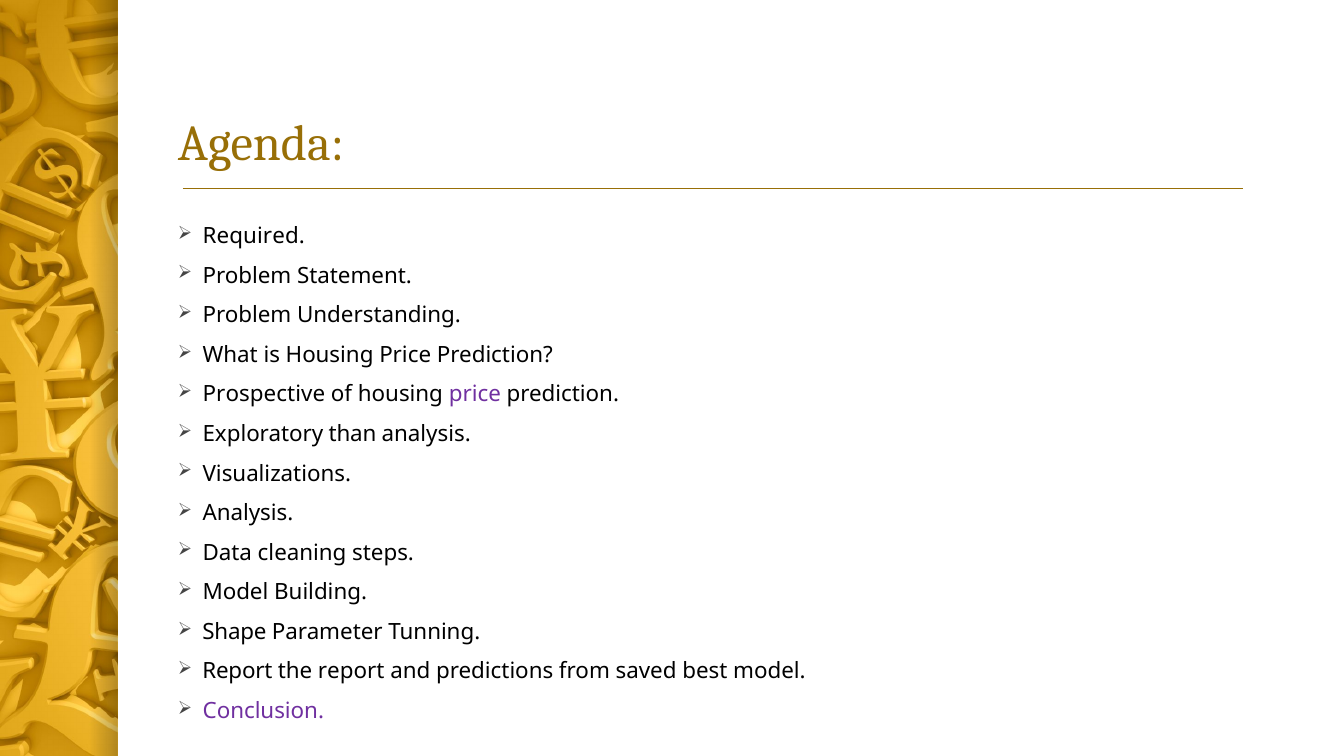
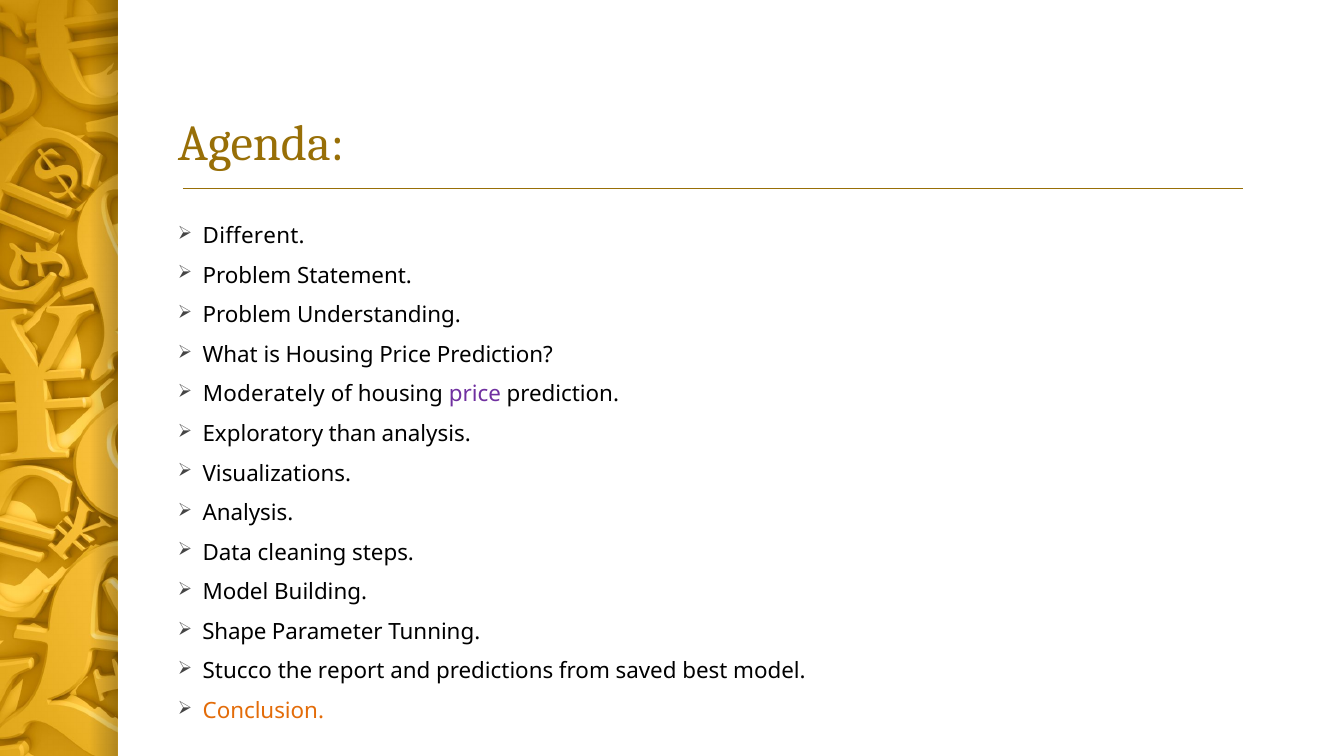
Required: Required -> Different (254, 236)
Prospective: Prospective -> Moderately (264, 395)
Report: Report -> Stucco (237, 672)
Conclusion colour: purple -> orange (263, 711)
